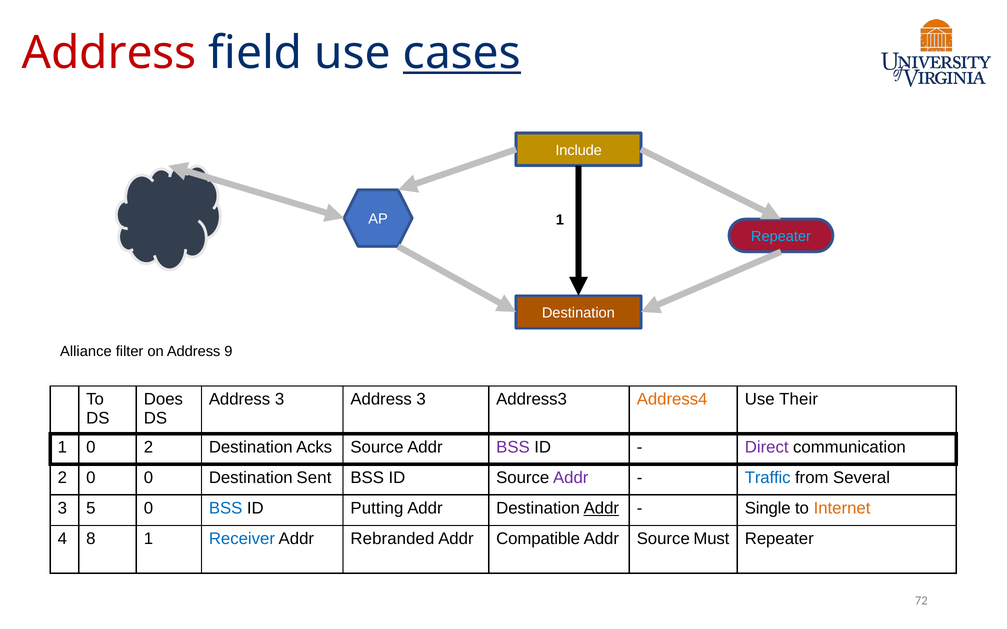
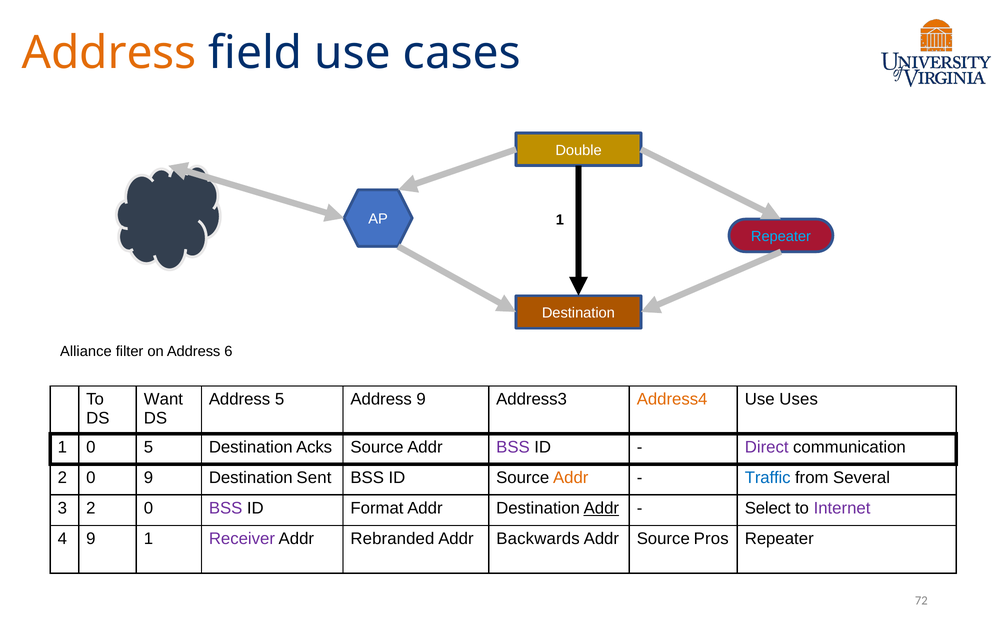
Address colour: red -> orange (109, 53)
cases underline: present -> none (462, 53)
Include: Include -> Double (579, 150)
9: 9 -> 6 (228, 351)
Does: Does -> Want (163, 400)
3: 3 -> 5 (280, 400)
3: 3 -> 9 (421, 400)
Their: Their -> Uses (799, 400)
0 2: 2 -> 5 (149, 447)
0 0: 0 -> 9 (149, 478)
Addr colour: purple -> orange (571, 478)
3 5: 5 -> 2 (91, 509)
BSS colour: blue -> purple (226, 509)
Putting: Putting -> Format (377, 509)
Single: Single -> Select (768, 509)
Internet colour: orange -> purple (842, 509)
4 8: 8 -> 9 (91, 539)
Receiver colour: blue -> purple (242, 539)
Compatible: Compatible -> Backwards (538, 539)
Must: Must -> Pros (711, 539)
